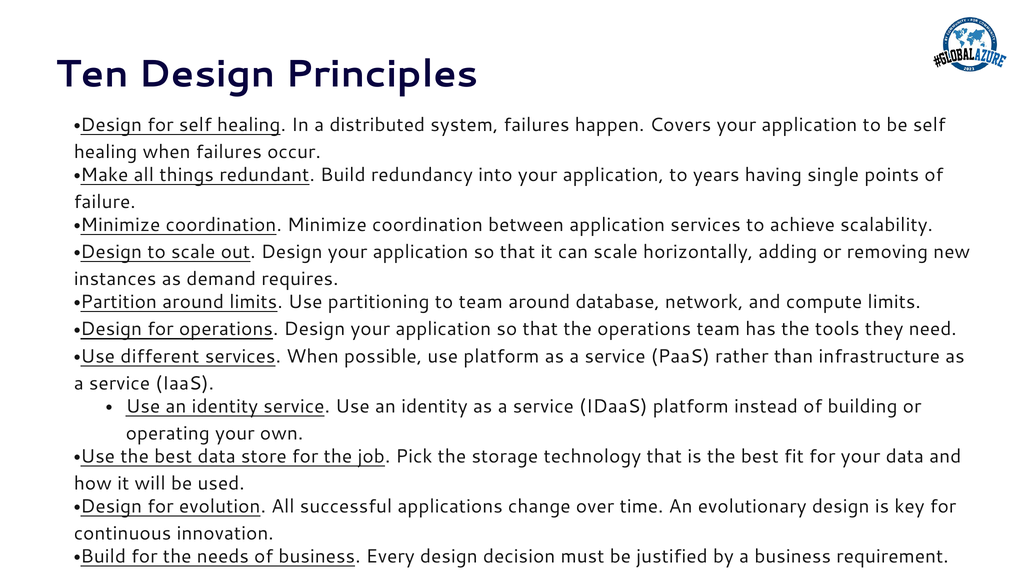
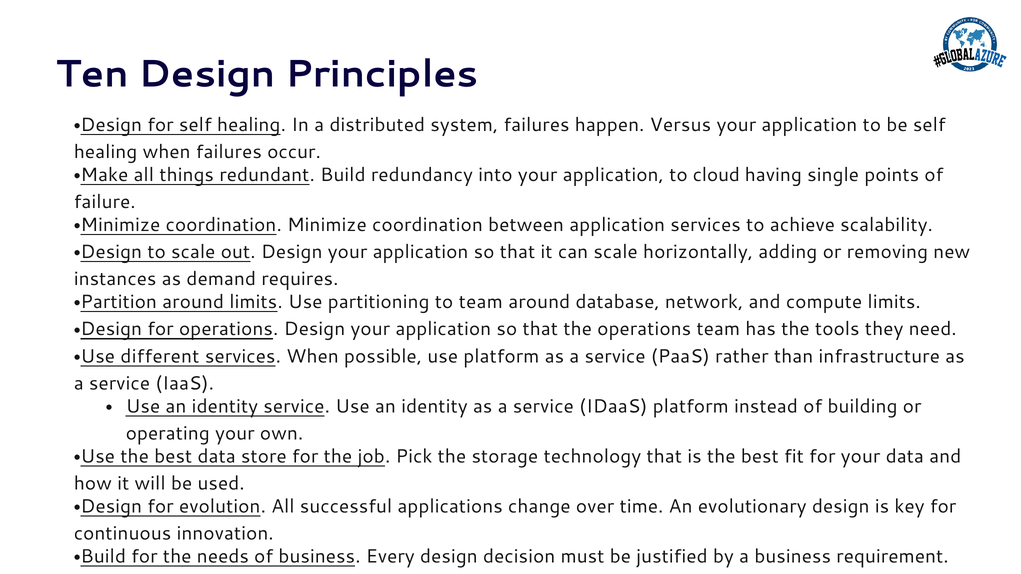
Covers: Covers -> Versus (680, 125)
years: years -> cloud (716, 175)
